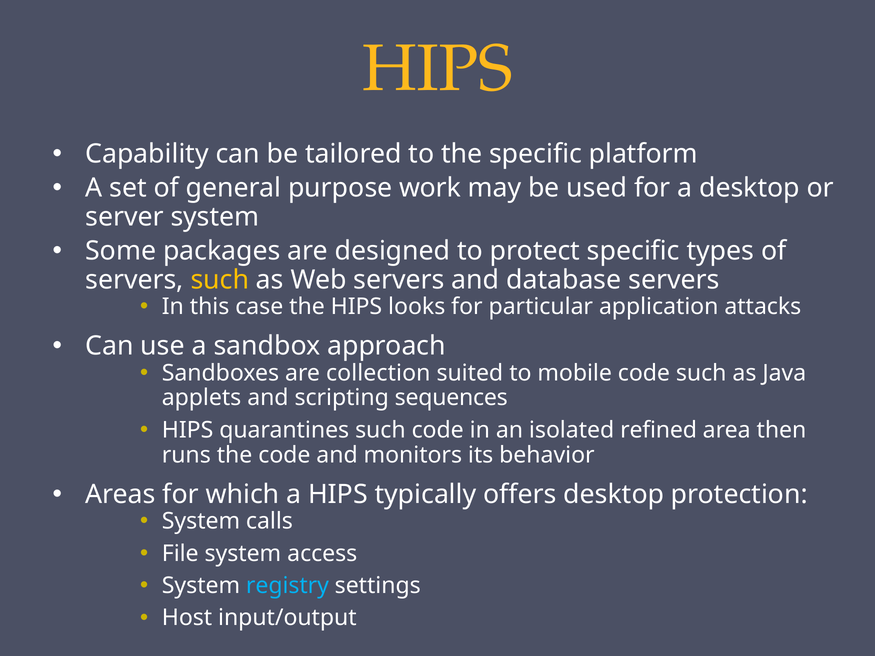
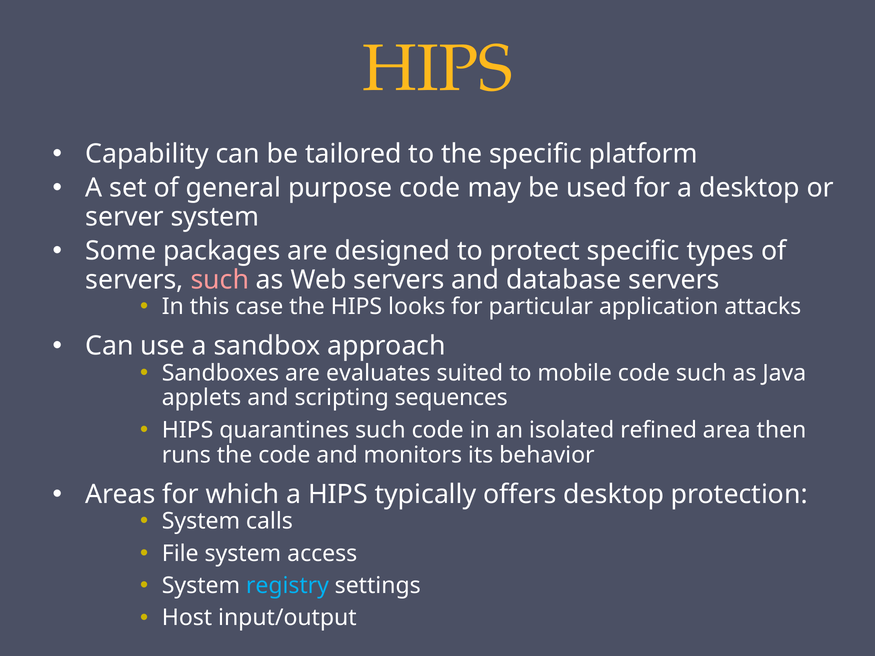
purpose work: work -> code (430, 188)
such colour: yellow -> pink (220, 280)
collection: collection -> evaluates (378, 373)
